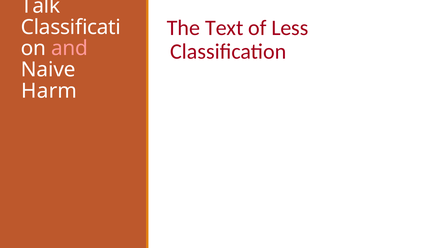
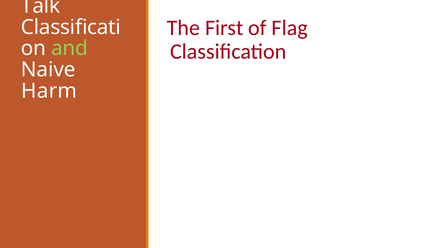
Text: Text -> First (224, 28)
Less: Less -> Flag (290, 28)
and colour: pink -> light green (70, 48)
